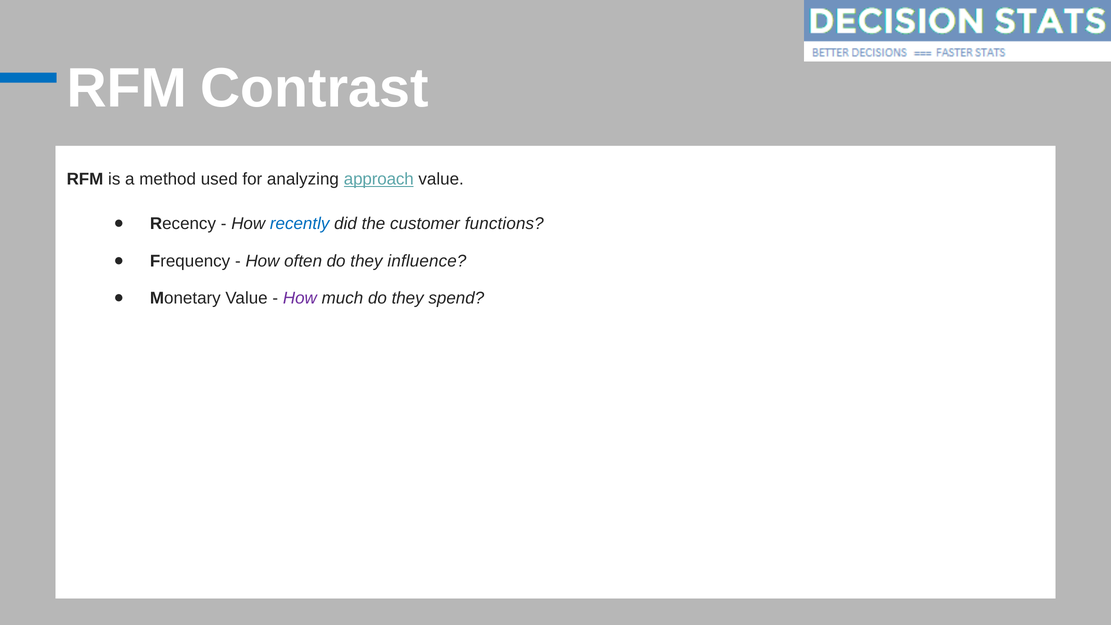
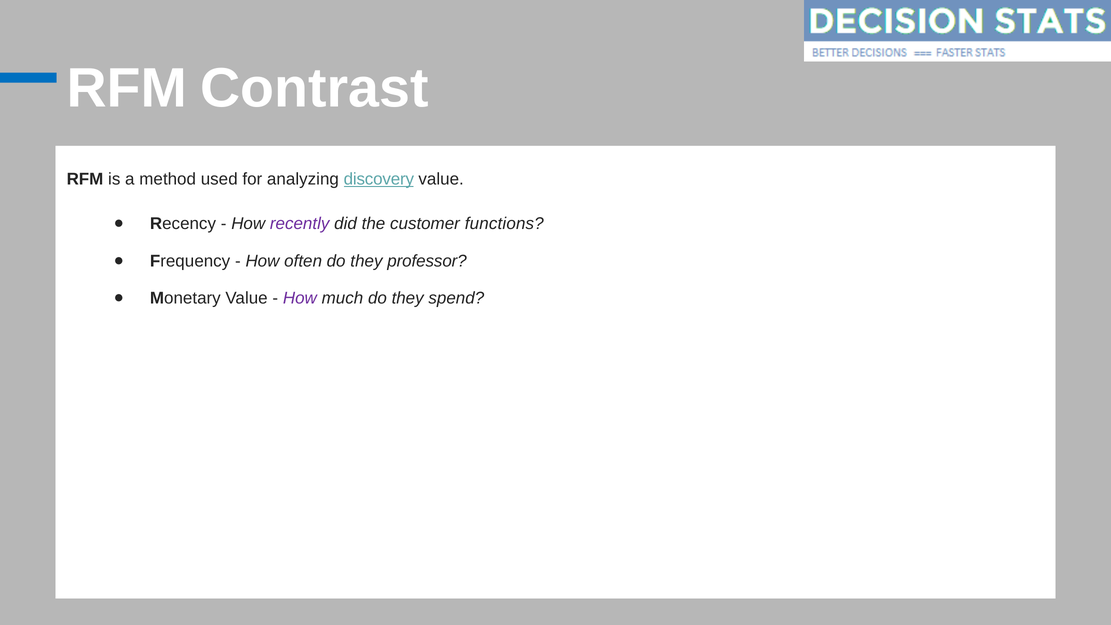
approach: approach -> discovery (379, 179)
recently colour: blue -> purple (300, 224)
influence: influence -> professor (427, 261)
